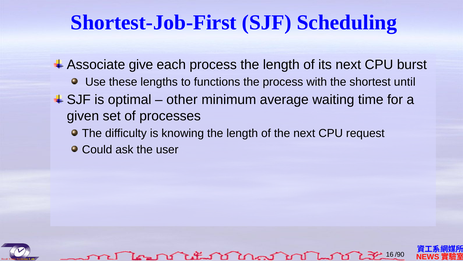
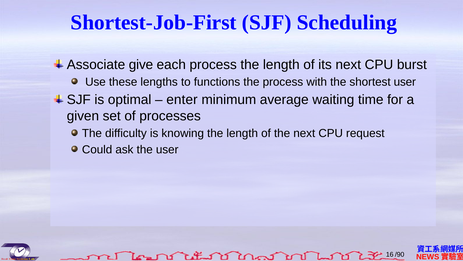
shortest until: until -> user (405, 82)
other: other -> enter (182, 100)
